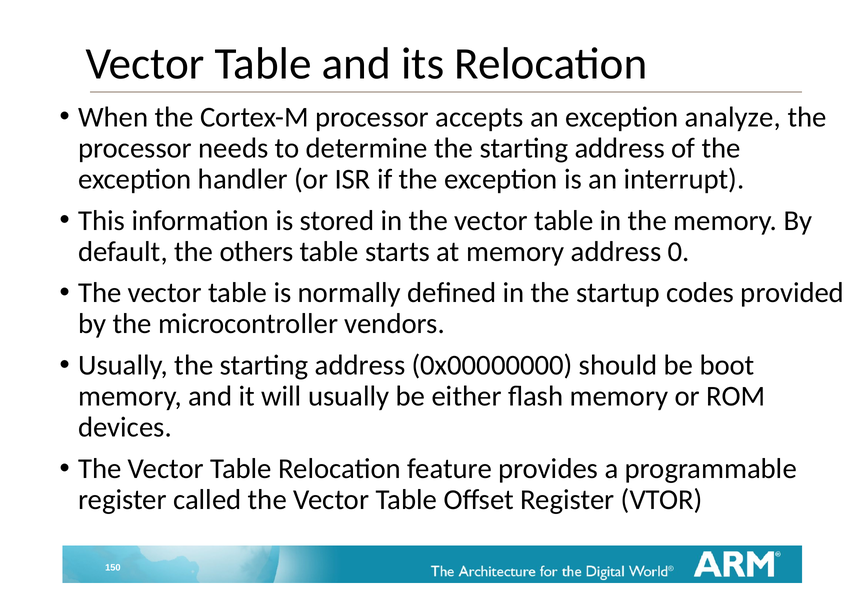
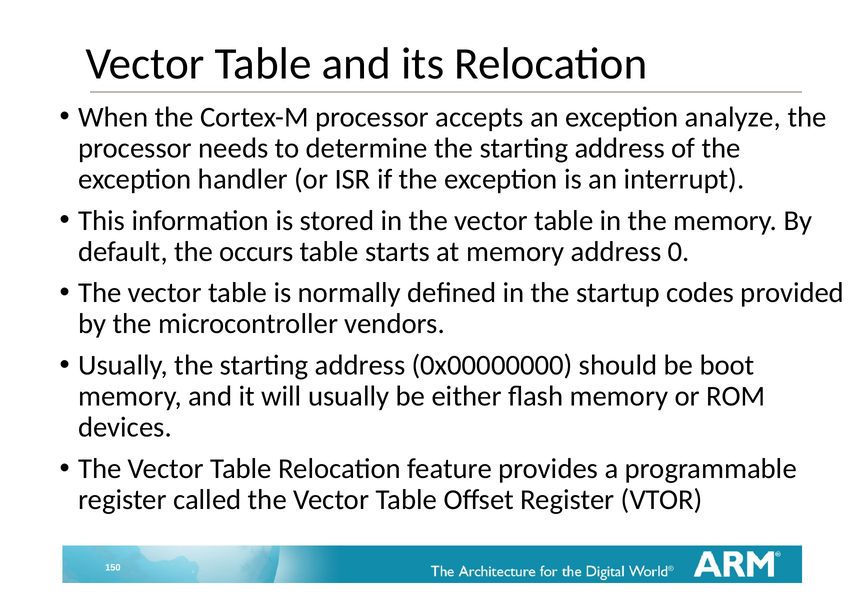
others: others -> occurs (257, 252)
